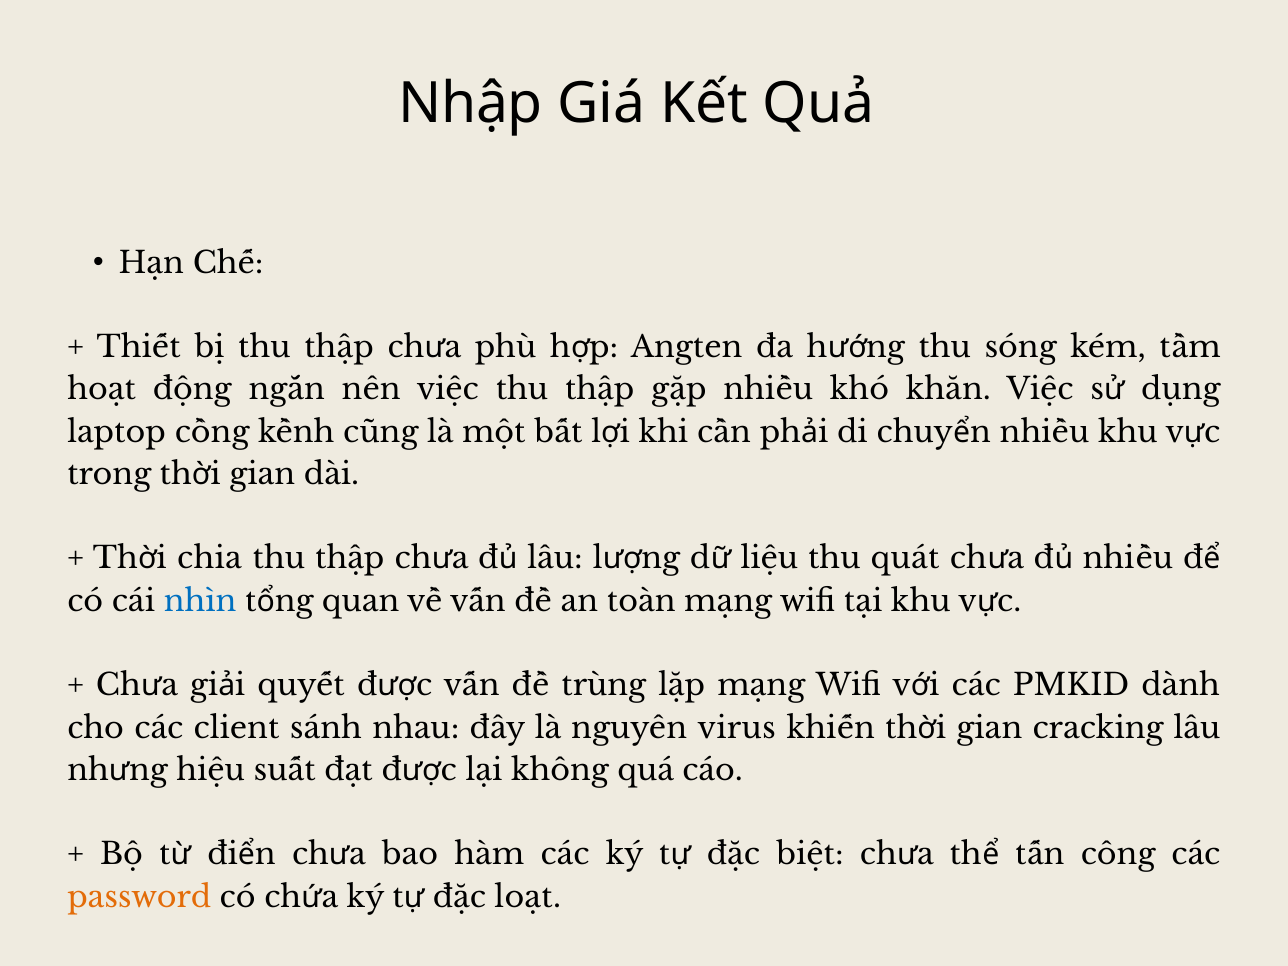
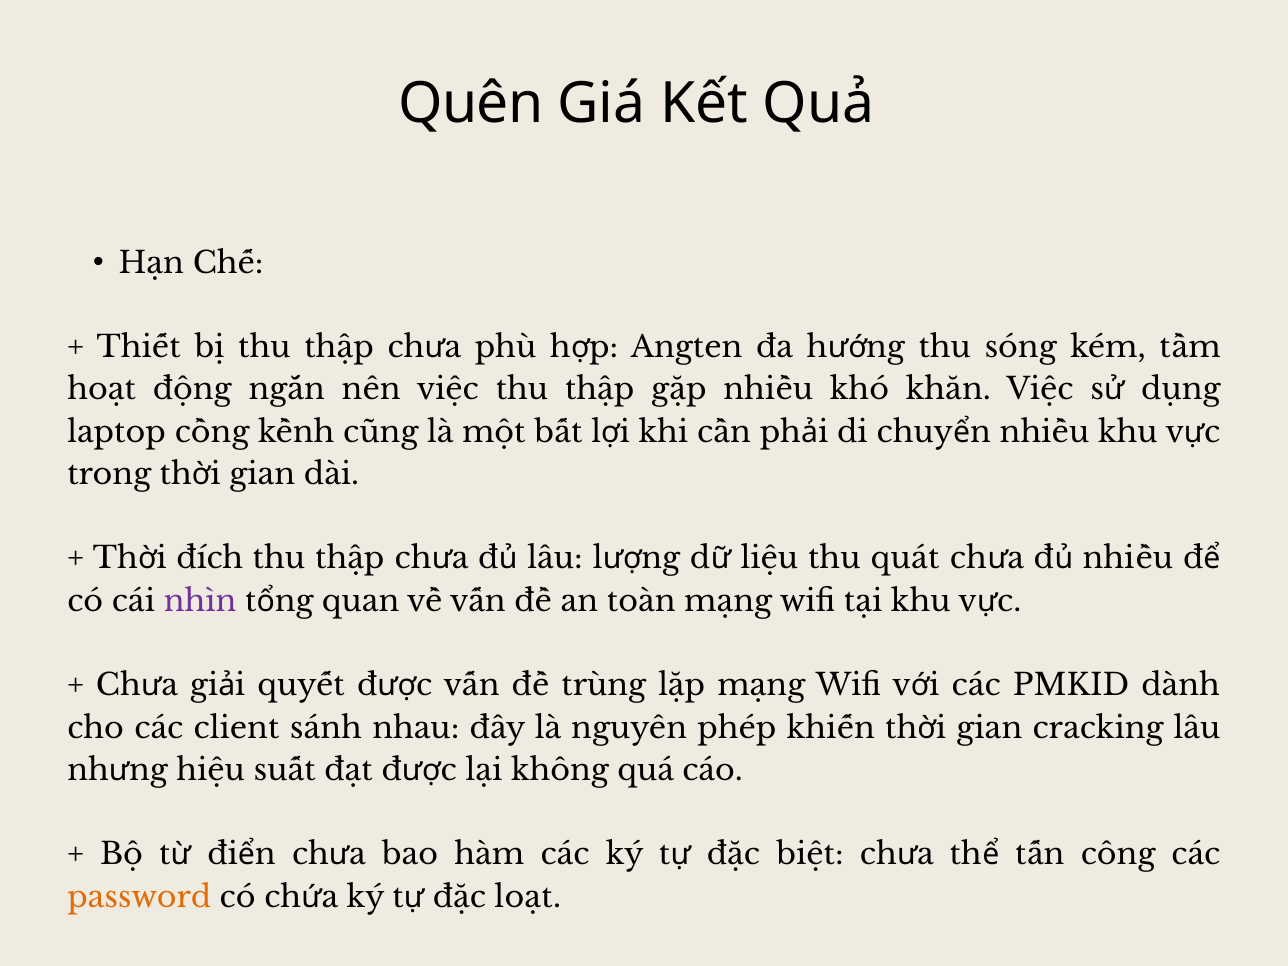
Nhập: Nhập -> Quên (471, 103)
chia: chia -> đích (210, 559)
nhìn colour: blue -> purple (200, 601)
virus: virus -> phép (737, 728)
